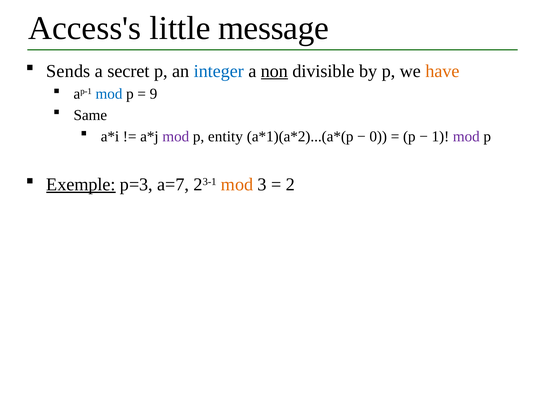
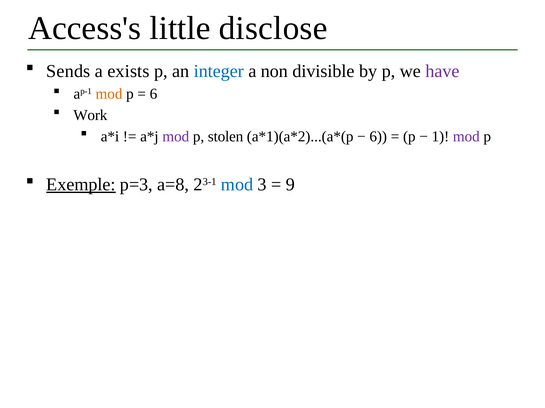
message: message -> disclose (273, 28)
secret: secret -> exists (128, 71)
non underline: present -> none (274, 71)
have colour: orange -> purple (442, 71)
mod colour: blue -> orange (109, 94)
9: 9 -> 6 (153, 94)
Same: Same -> Work (90, 115)
entity: entity -> stolen (226, 137)
0: 0 -> 6 (378, 137)
a=7: a=7 -> a=8 (173, 185)
mod colour: orange -> blue (237, 185)
2: 2 -> 9 (290, 185)
